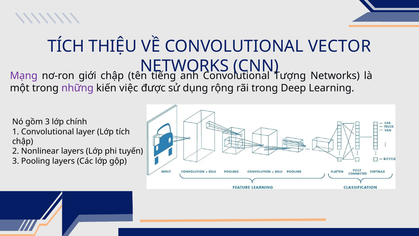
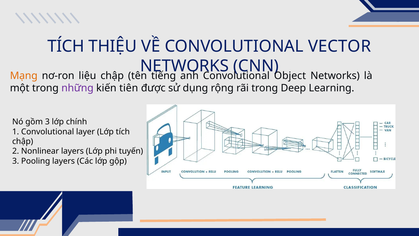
Mạng colour: purple -> orange (24, 76)
giới: giới -> liệu (87, 76)
Tượng: Tượng -> Object (290, 76)
việc: việc -> tiên (129, 88)
